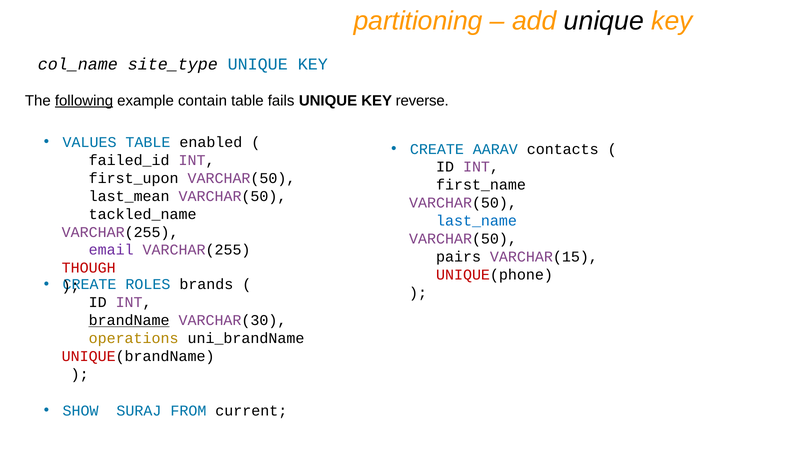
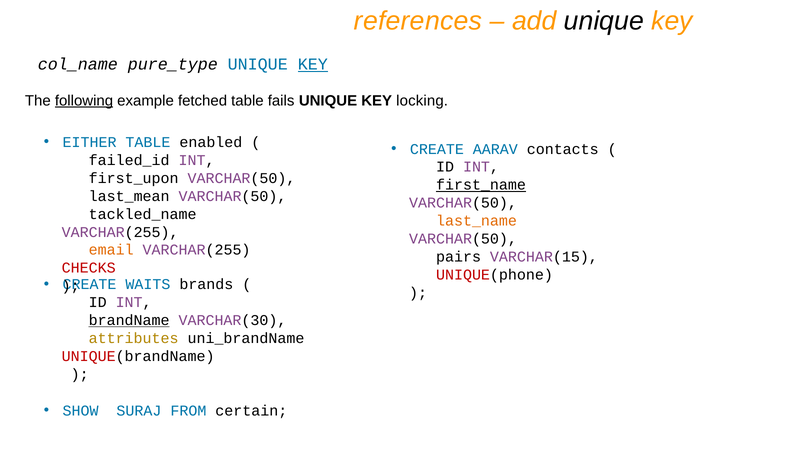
partitioning: partitioning -> references (418, 21)
site_type: site_type -> pure_type (173, 64)
KEY underline: none -> present (313, 64)
contain: contain -> fetched (203, 101)
reverse: reverse -> locking (422, 101)
VALUES: VALUES -> EITHER (90, 142)
first_name underline: none -> present (481, 185)
last_name colour: blue -> orange (477, 221)
email colour: purple -> orange (111, 250)
THOUGH: THOUGH -> CHECKS (89, 268)
ROLES: ROLES -> WAITS (148, 285)
operations: operations -> attributes (134, 339)
current: current -> certain (251, 411)
